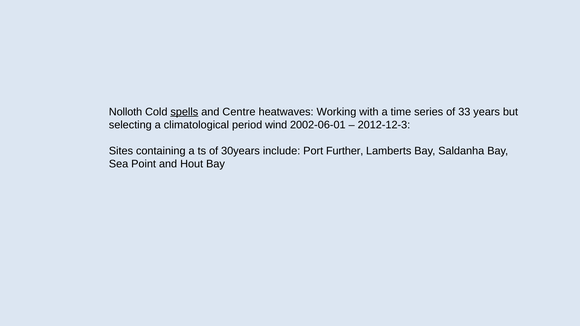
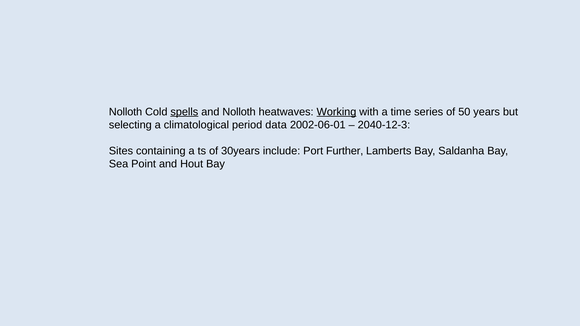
and Centre: Centre -> Nolloth (239, 112)
Working underline: none -> present (336, 112)
33: 33 -> 50 (464, 112)
wind: wind -> data (276, 125)
2012-12-3: 2012-12-3 -> 2040-12-3 (384, 125)
